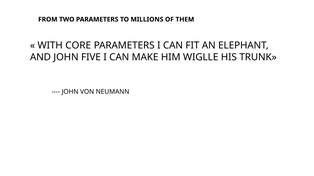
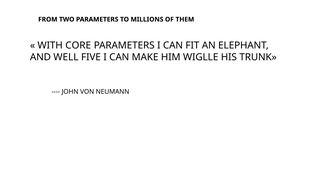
AND JOHN: JOHN -> WELL (66, 57)
